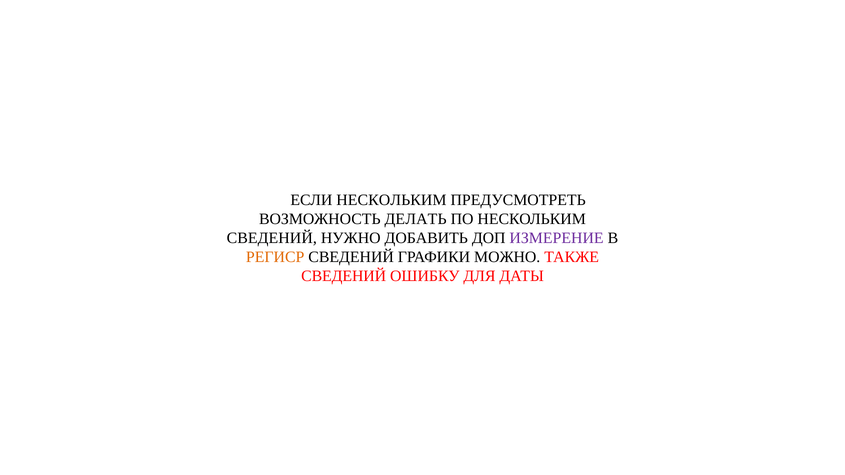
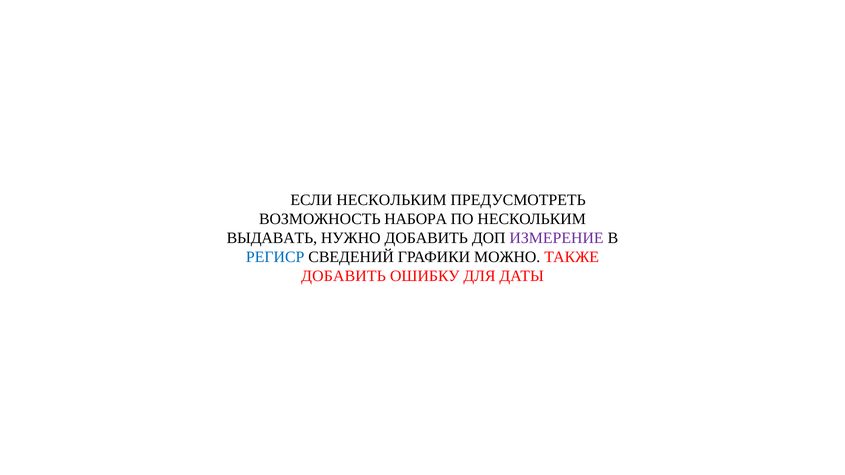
ДЕЛАТЬ: ДЕЛАТЬ -> НАБОРА (416, 219)
СВЕДЕНИЙ: СВЕДЕНИЙ -> ВЫДАВАТЬ (272, 238)
РЕГИСР colour: orange -> blue (275, 257)
СВЕДЕНИЙ: СВЕДЕНИЙ -> ДОБАВИТЬ (344, 276)
